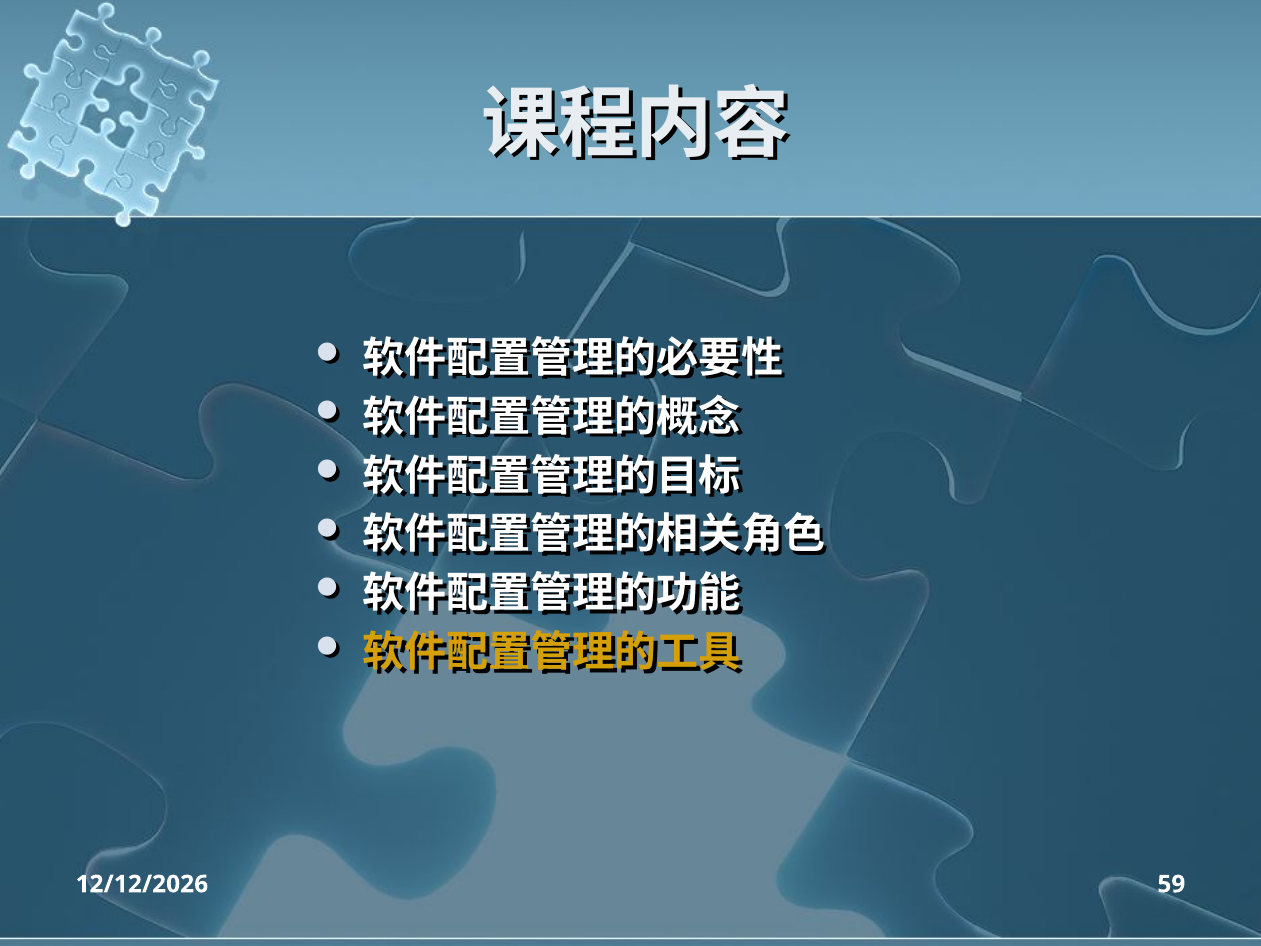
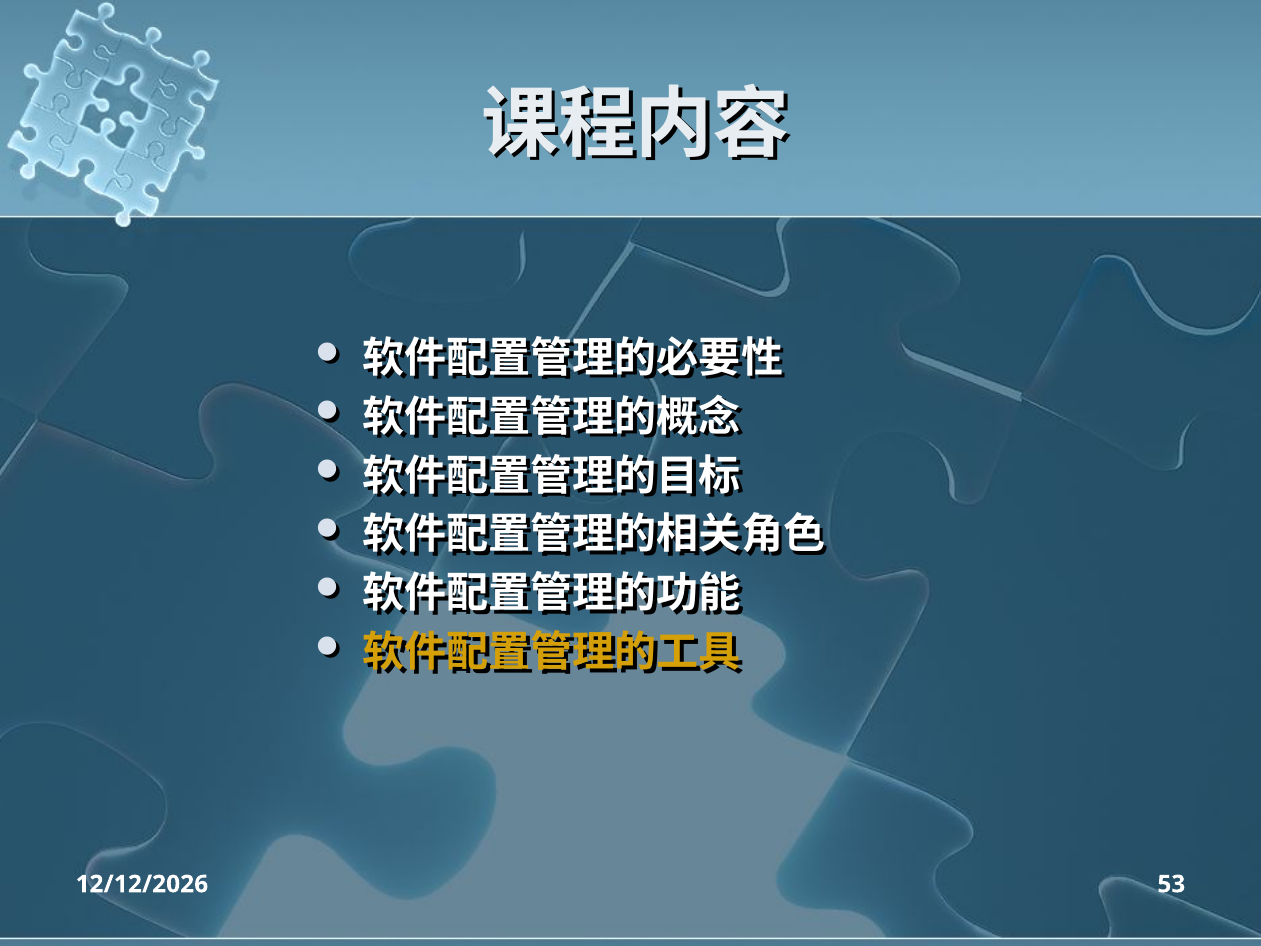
59: 59 -> 53 (1171, 884)
